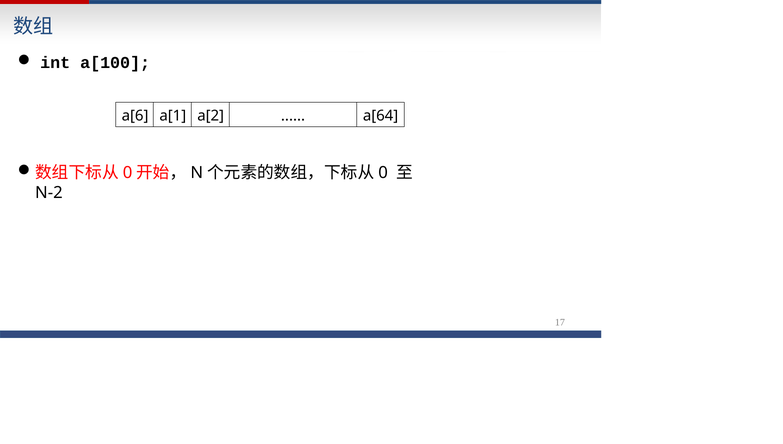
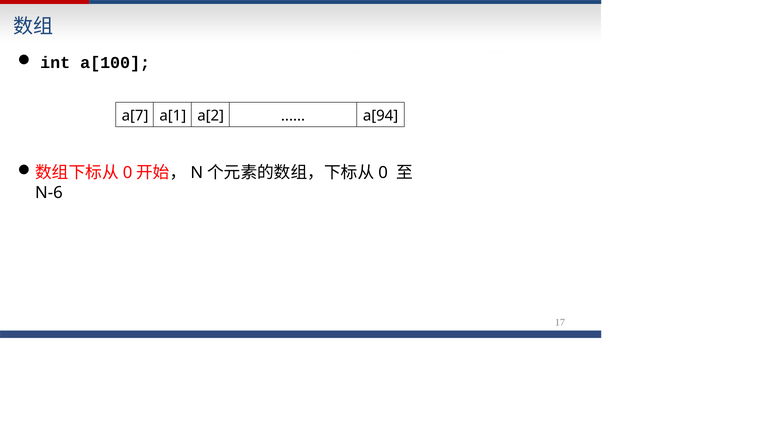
a[6: a[6 -> a[7 (135, 116)
a[64: a[64 -> a[94 (381, 116)
N-2: N-2 -> N-6 (49, 193)
